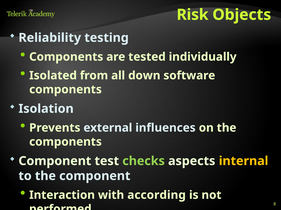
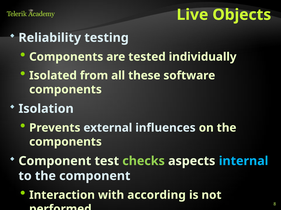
Risk: Risk -> Live (192, 15)
down: down -> these (144, 76)
internal colour: yellow -> light blue (244, 162)
